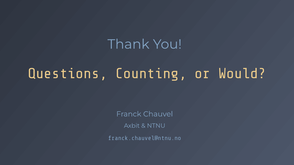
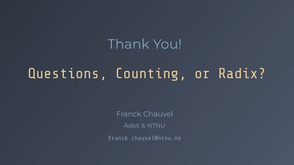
Would: Would -> Radix (242, 74)
